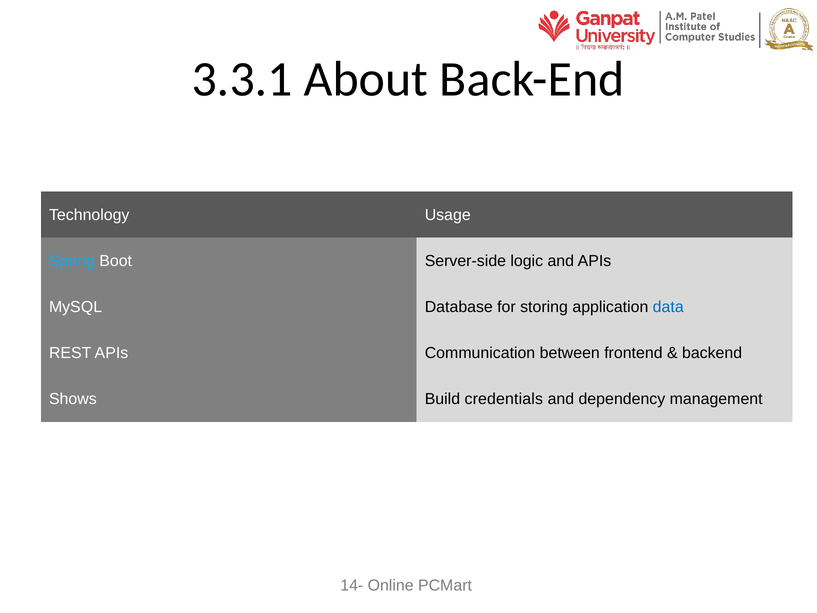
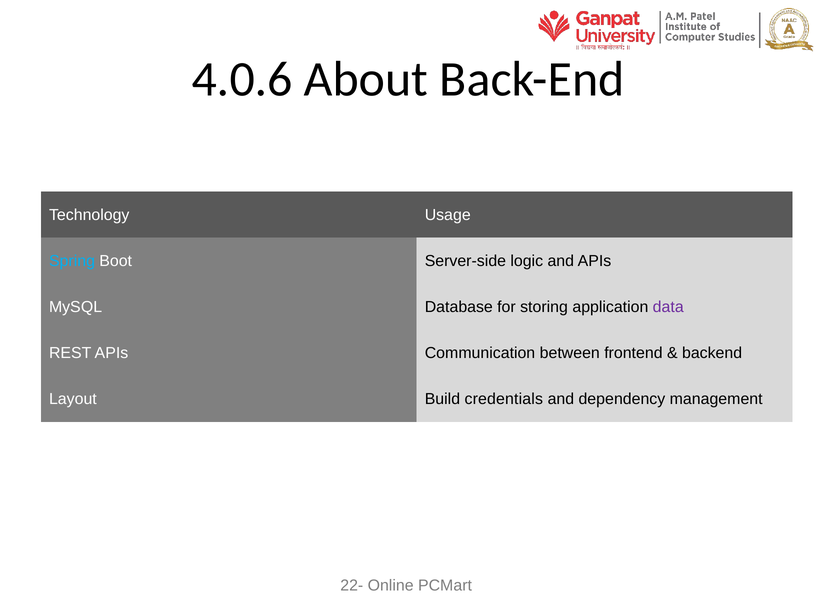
3.3.1: 3.3.1 -> 4.0.6 (242, 79)
data colour: blue -> purple (668, 307)
Shows: Shows -> Layout (73, 399)
14-: 14- -> 22- (352, 585)
